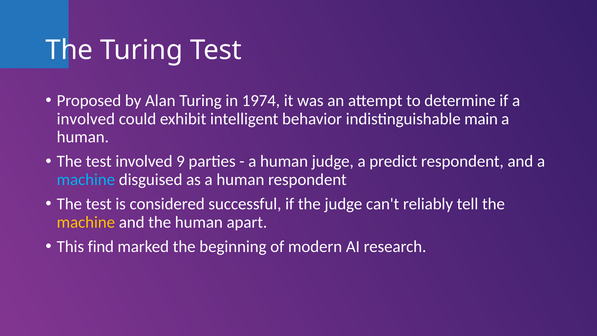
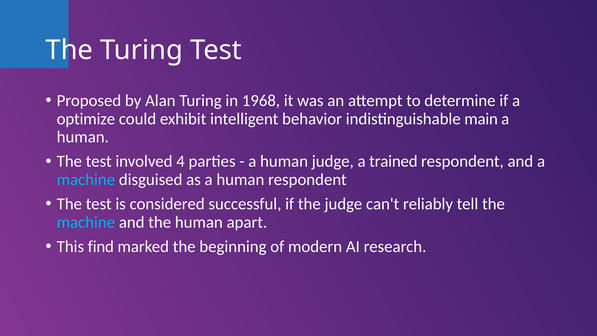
1974: 1974 -> 1968 (261, 101)
involved: involved -> optimize (86, 119)
9: 9 -> 4 (181, 161)
predict: predict -> trained (393, 161)
machine colour: yellow -> light blue (86, 222)
